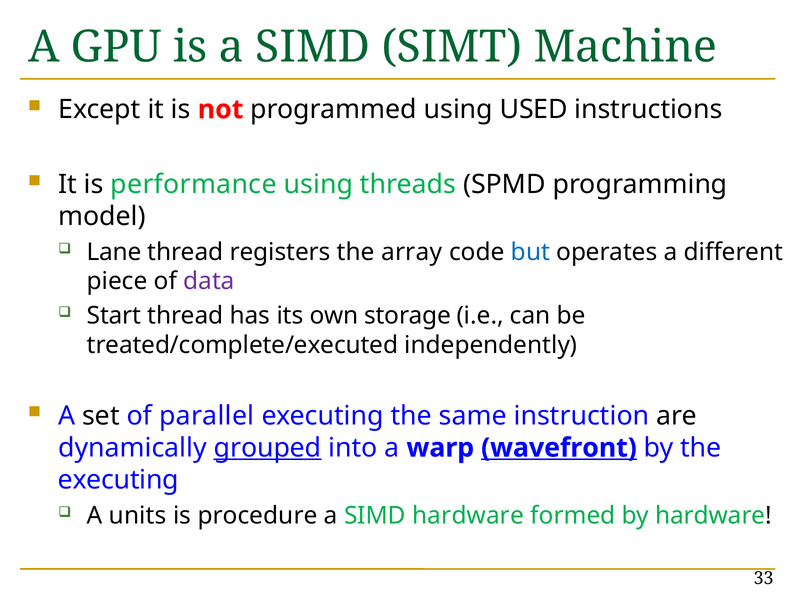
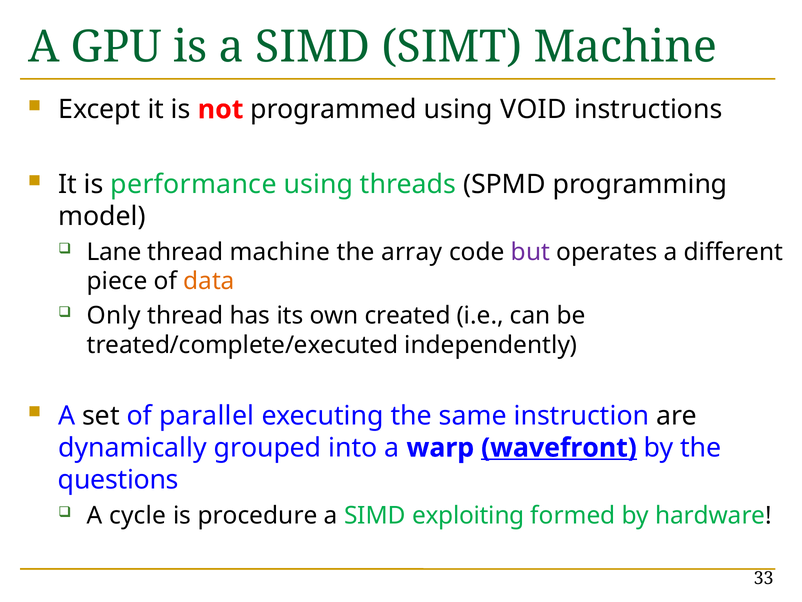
USED: USED -> VOID (533, 109)
thread registers: registers -> machine (280, 252)
but colour: blue -> purple (530, 252)
data colour: purple -> orange (209, 281)
Start: Start -> Only (114, 315)
storage: storage -> created (408, 315)
grouped underline: present -> none (268, 447)
executing: executing -> questions (118, 480)
units: units -> cycle (138, 515)
SIMD hardware: hardware -> exploiting (468, 515)
